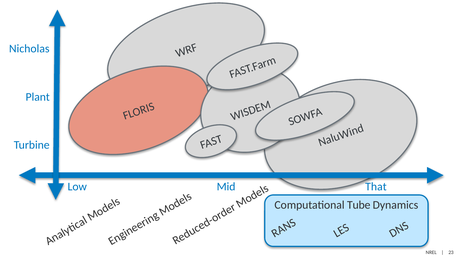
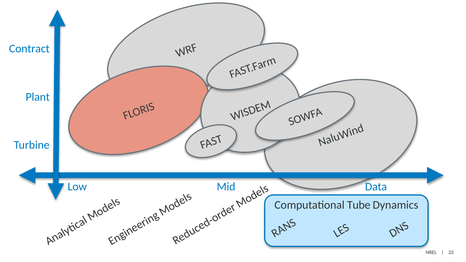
Nicholas: Nicholas -> Contract (29, 49)
That: That -> Data (376, 187)
